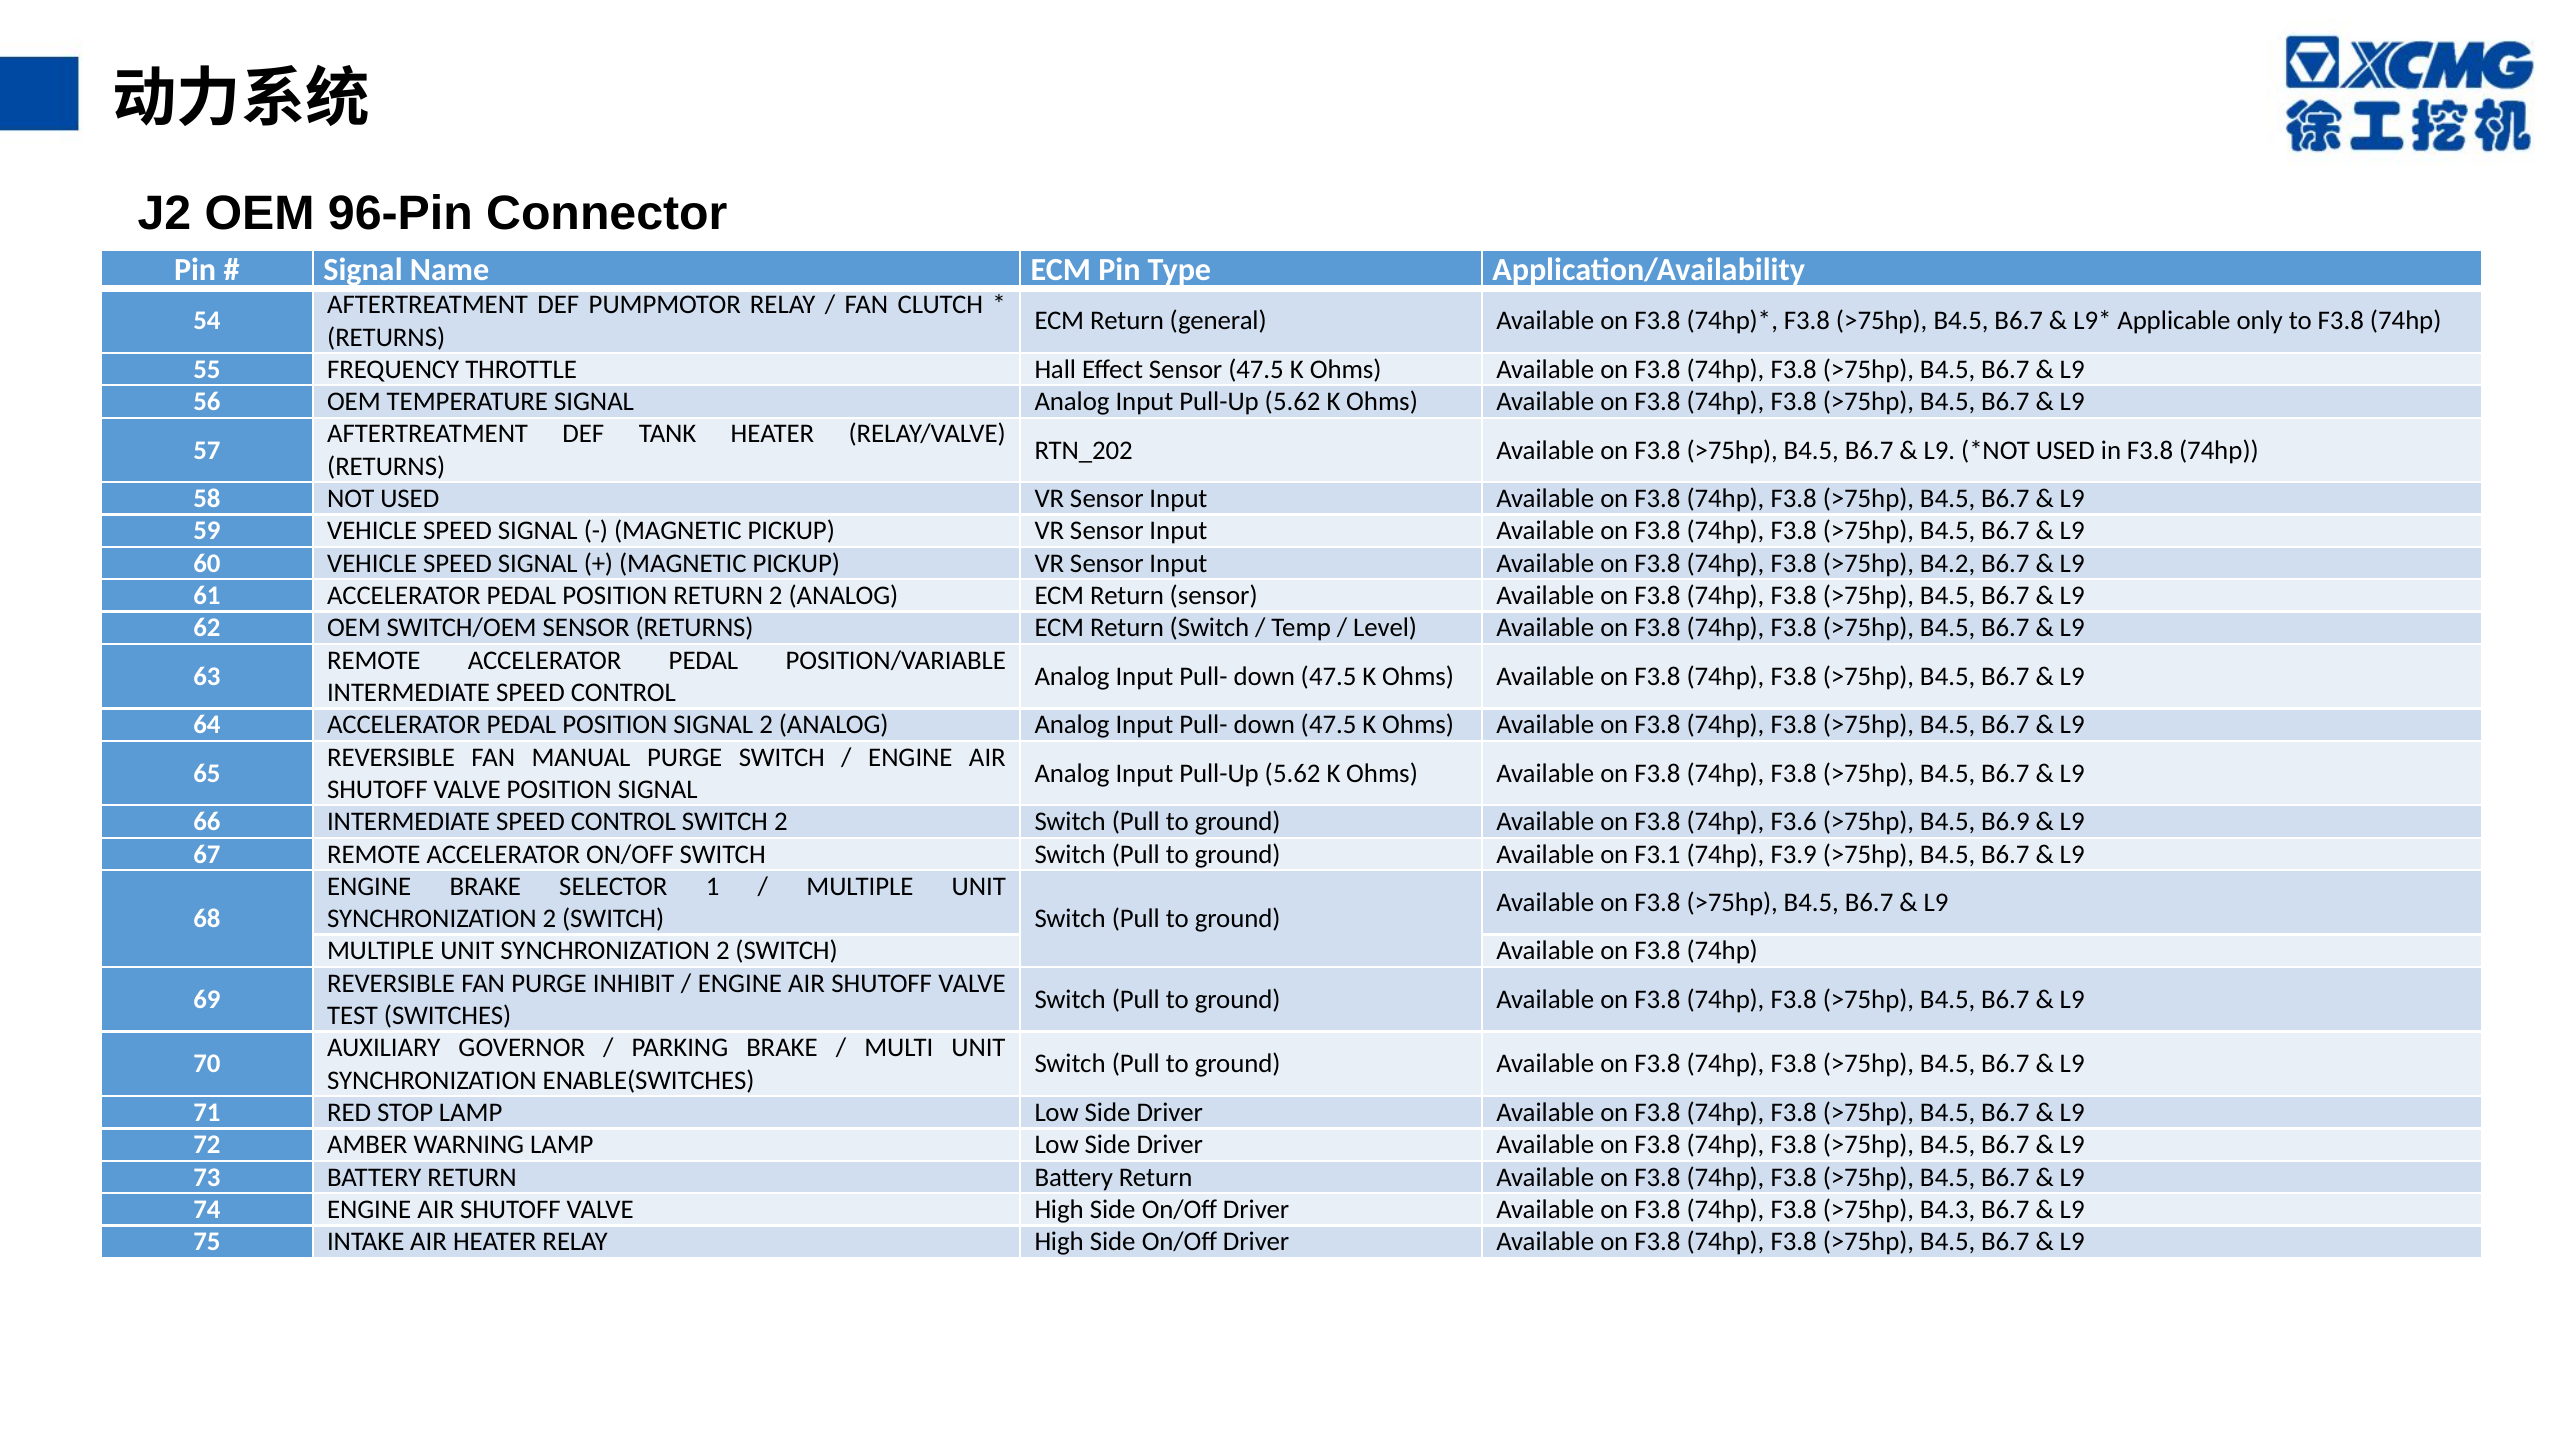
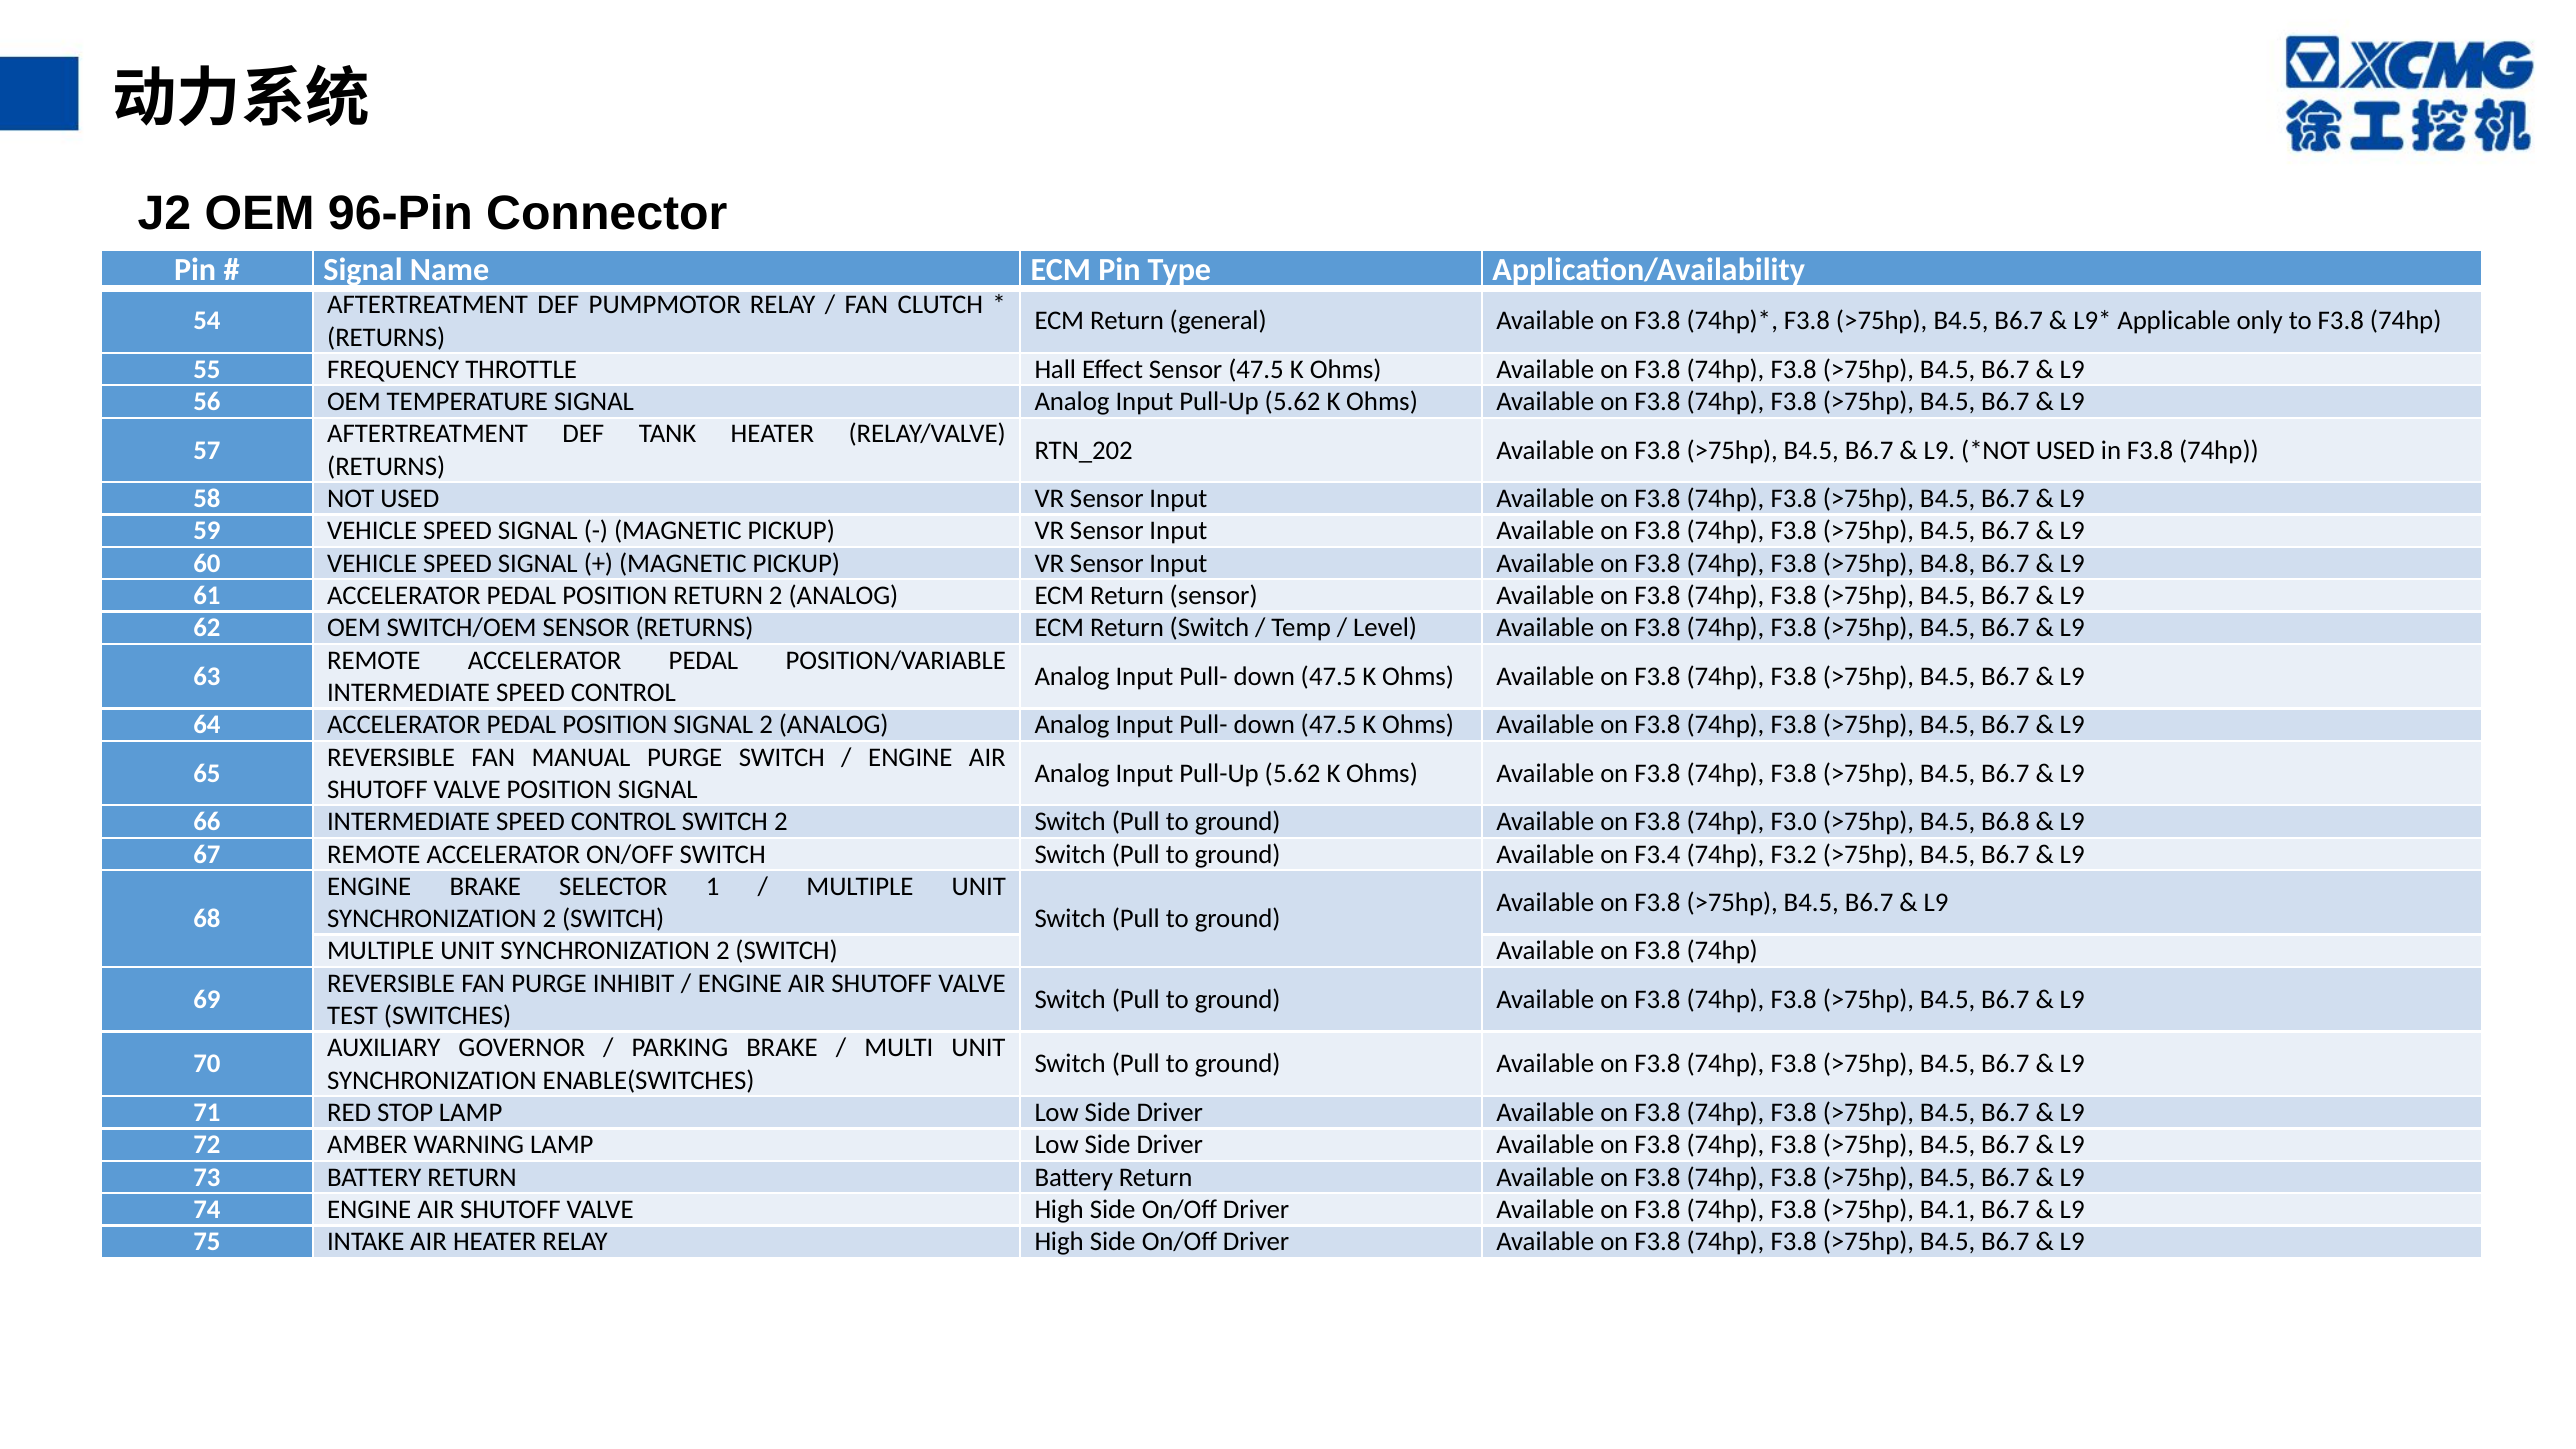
B4.2: B4.2 -> B4.8 (1948, 563)
F3.6: F3.6 -> F3.0 (1794, 822)
B6.9: B6.9 -> B6.8 (2005, 822)
F3.1: F3.1 -> F3.4 (1657, 854)
F3.9: F3.9 -> F3.2 (1794, 854)
B4.3: B4.3 -> B4.1 (1948, 1210)
